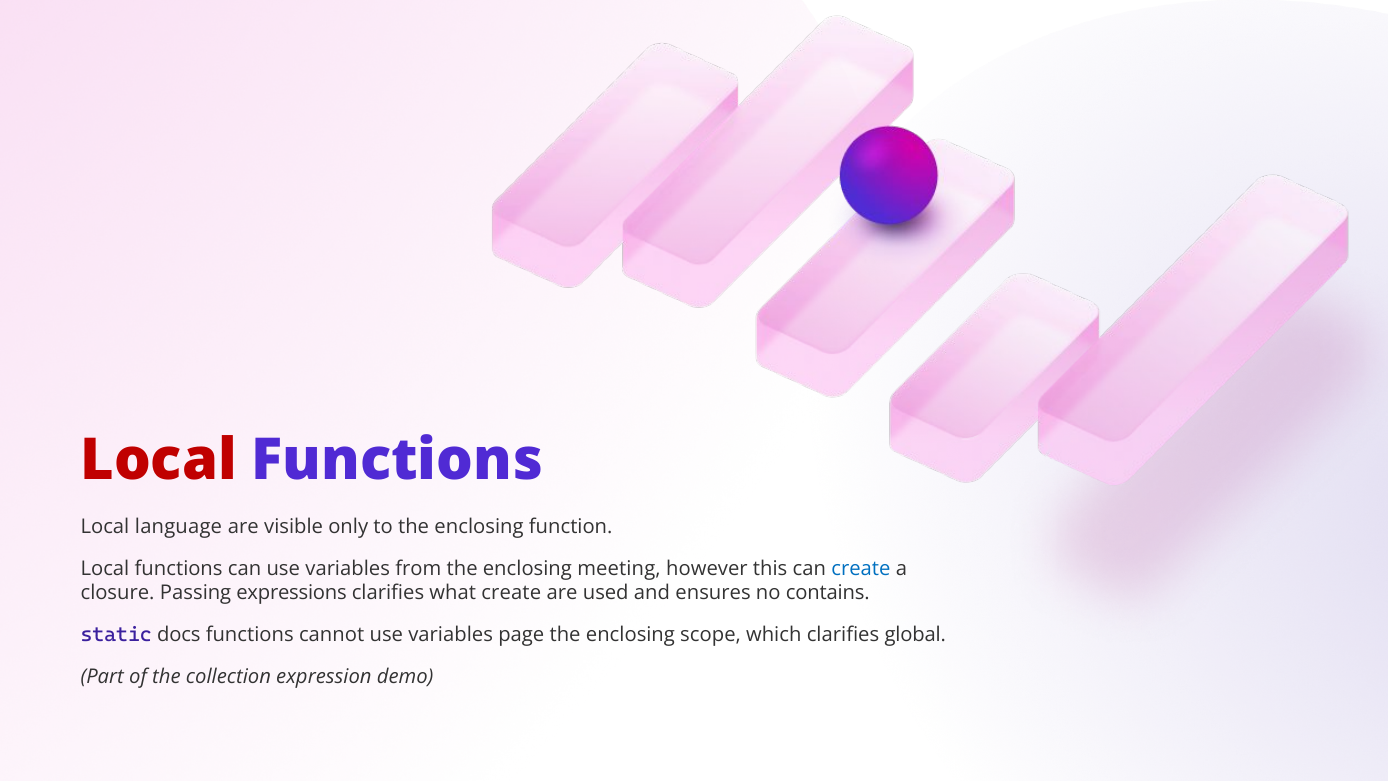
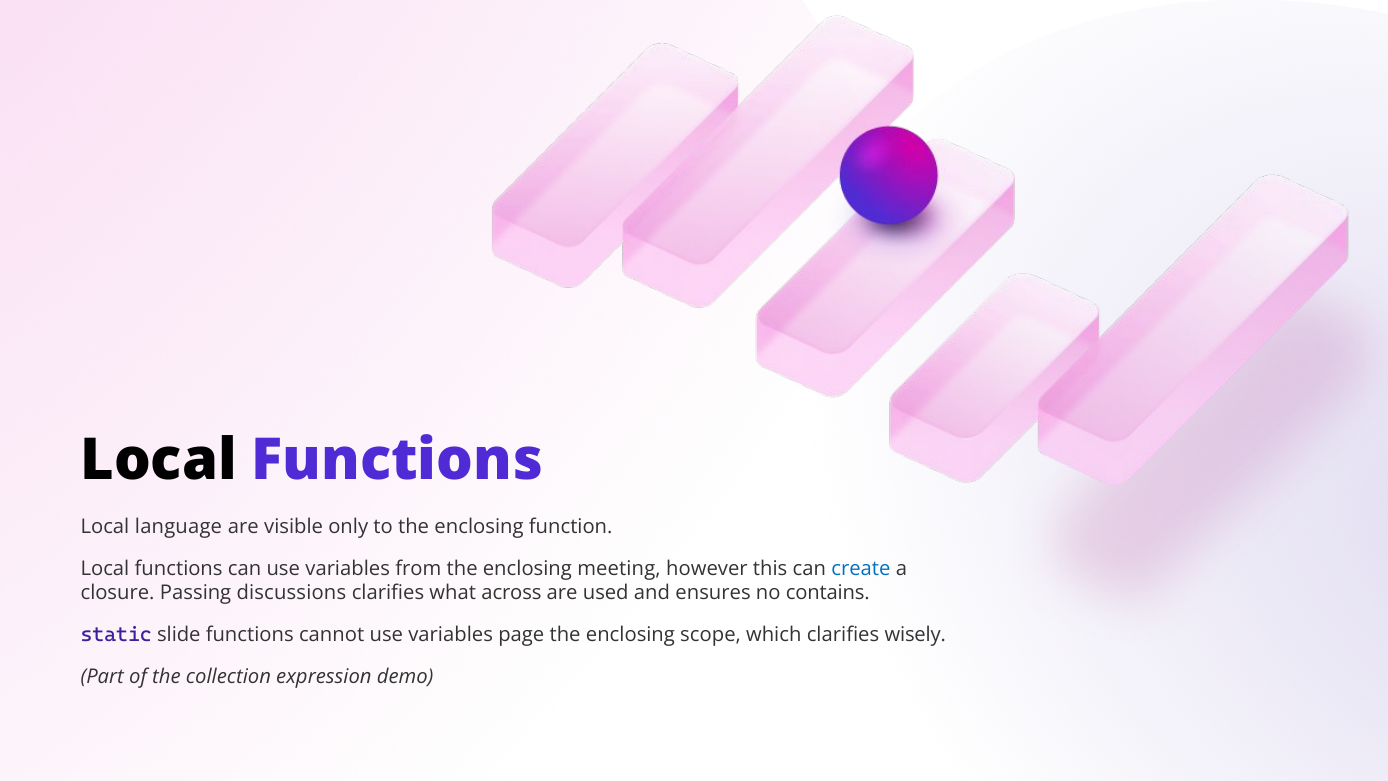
Local colour: red -> black (159, 461)
expressions: expressions -> discussions (291, 593)
what create: create -> across (511, 593)
docs: docs -> slide (179, 635)
global: global -> wisely (915, 635)
